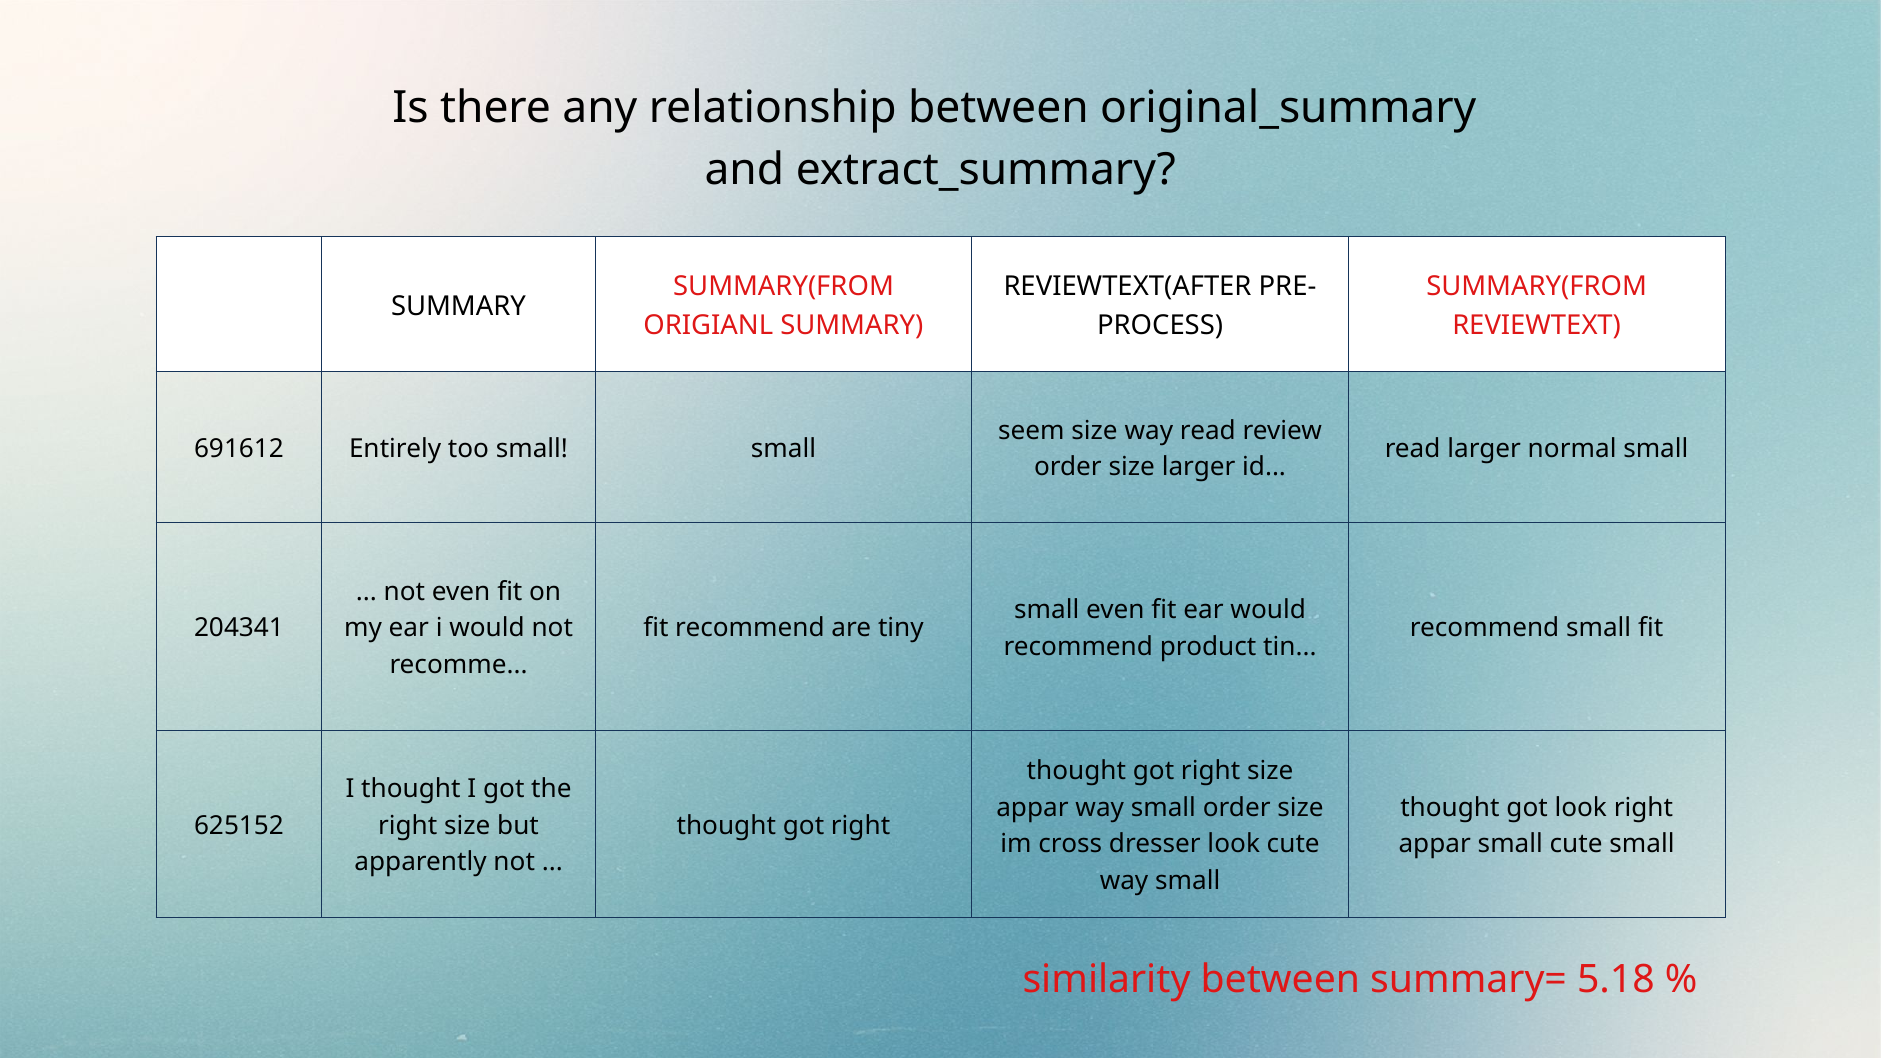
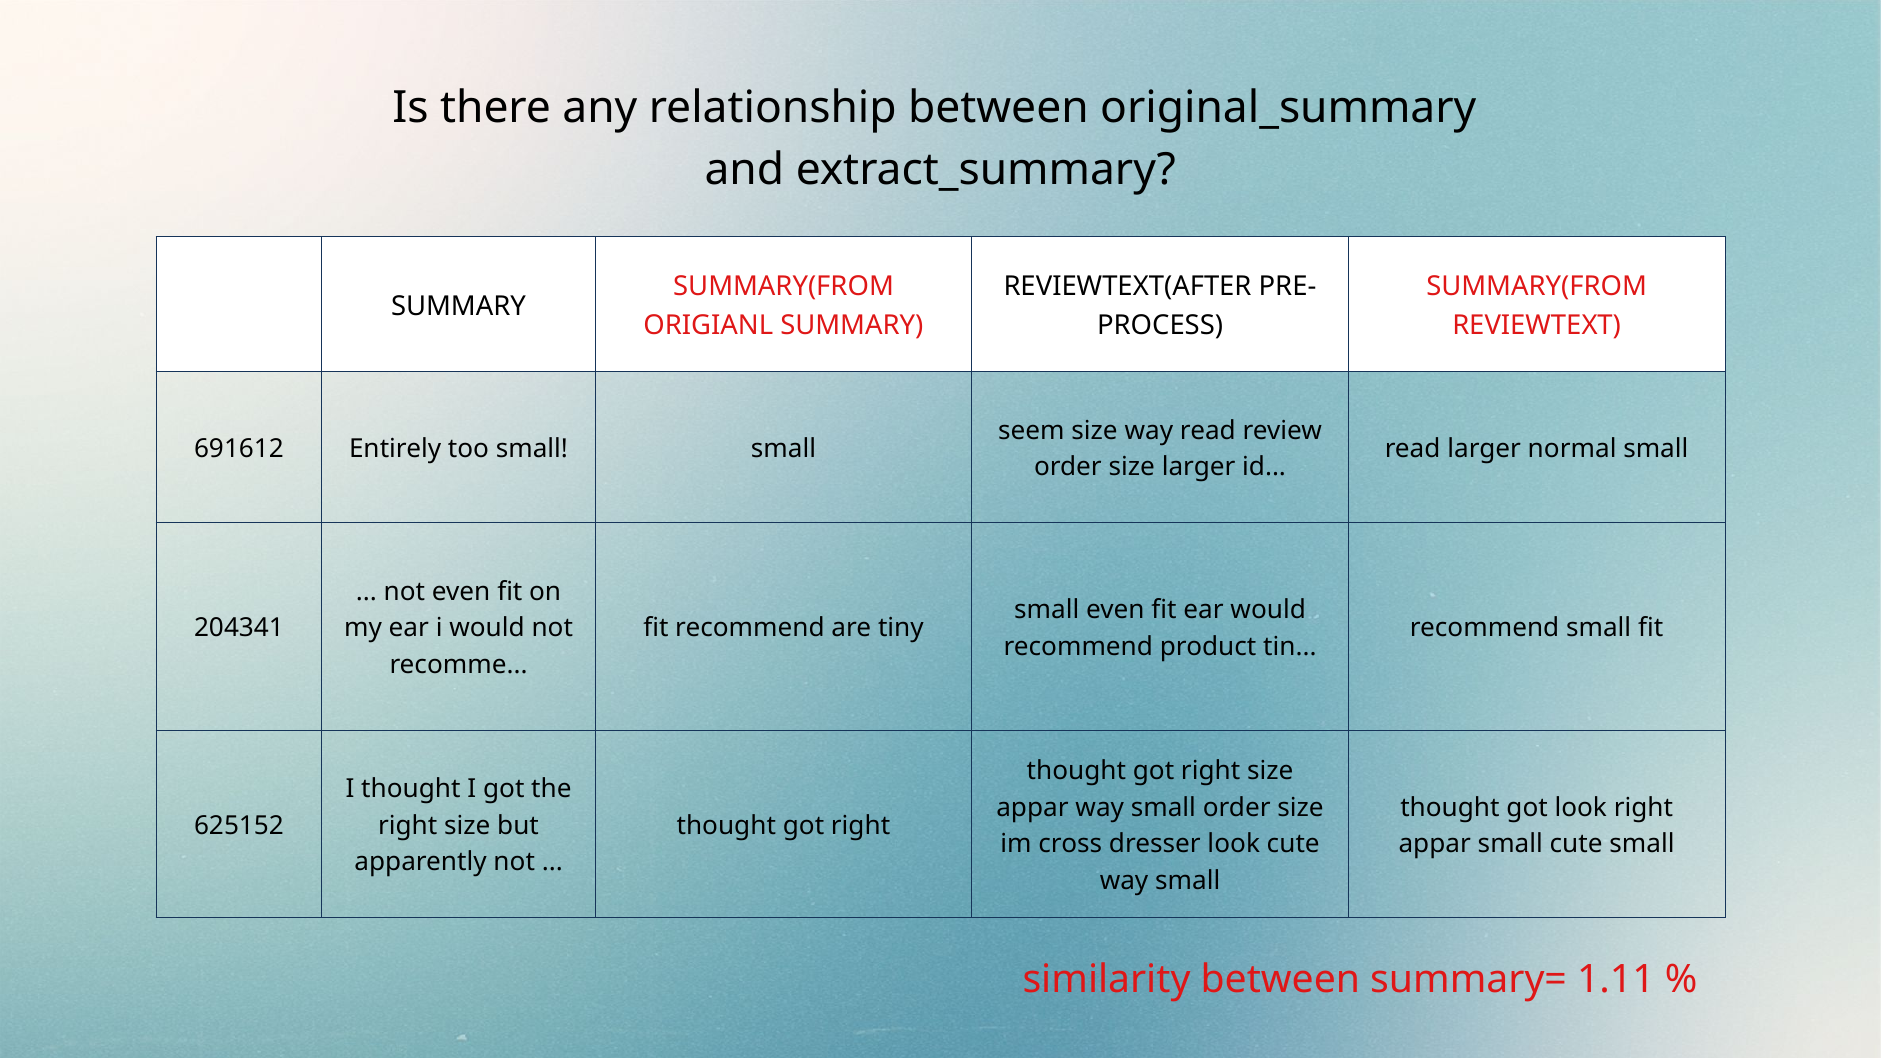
5.18: 5.18 -> 1.11 (1616, 979)
